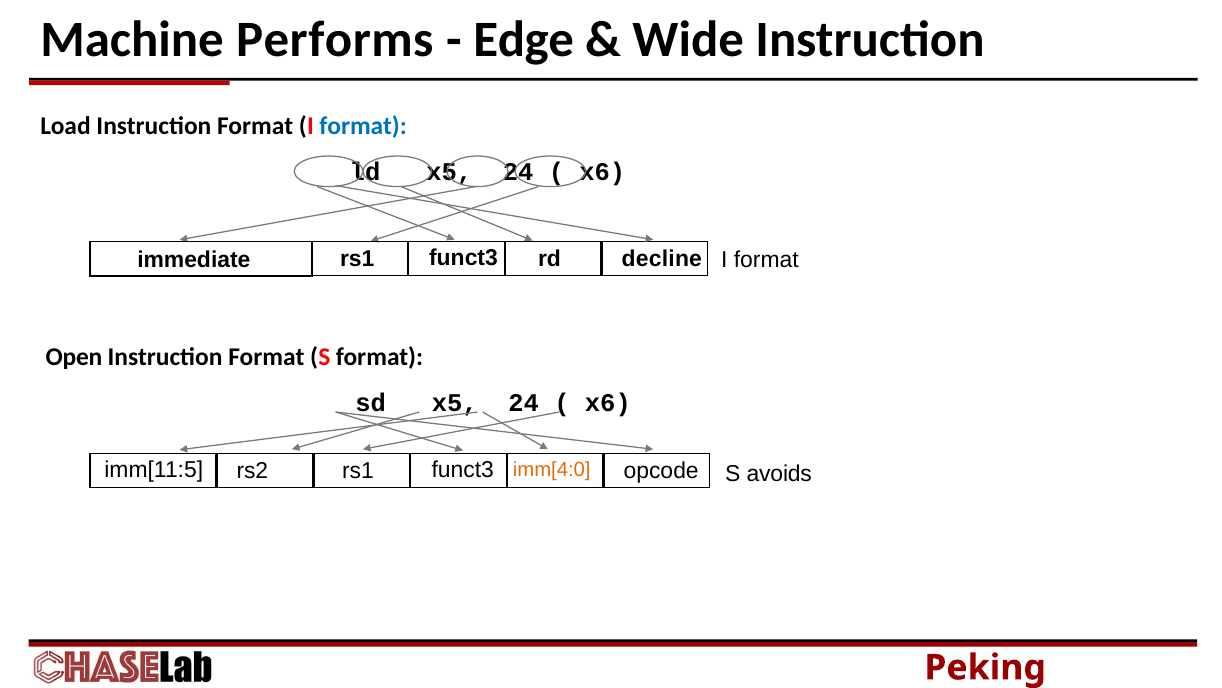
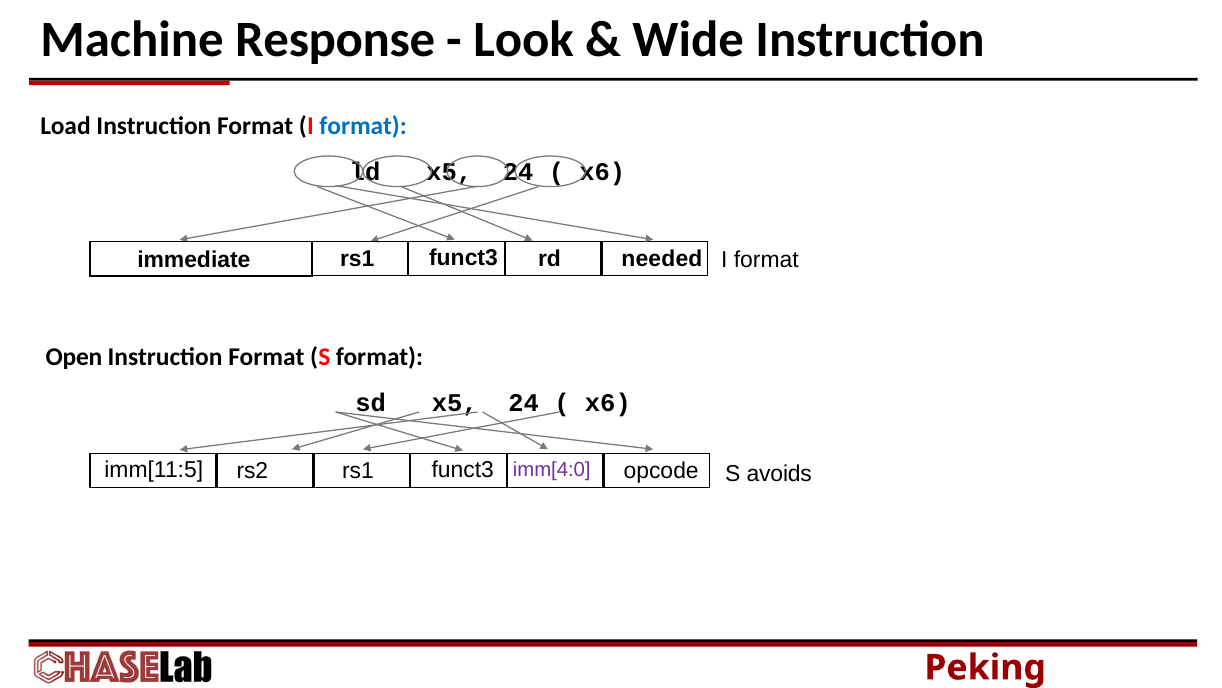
Performs: Performs -> Response (335, 39)
Edge: Edge -> Look (524, 39)
decline: decline -> needed (662, 259)
imm[4:0 colour: orange -> purple (552, 469)
